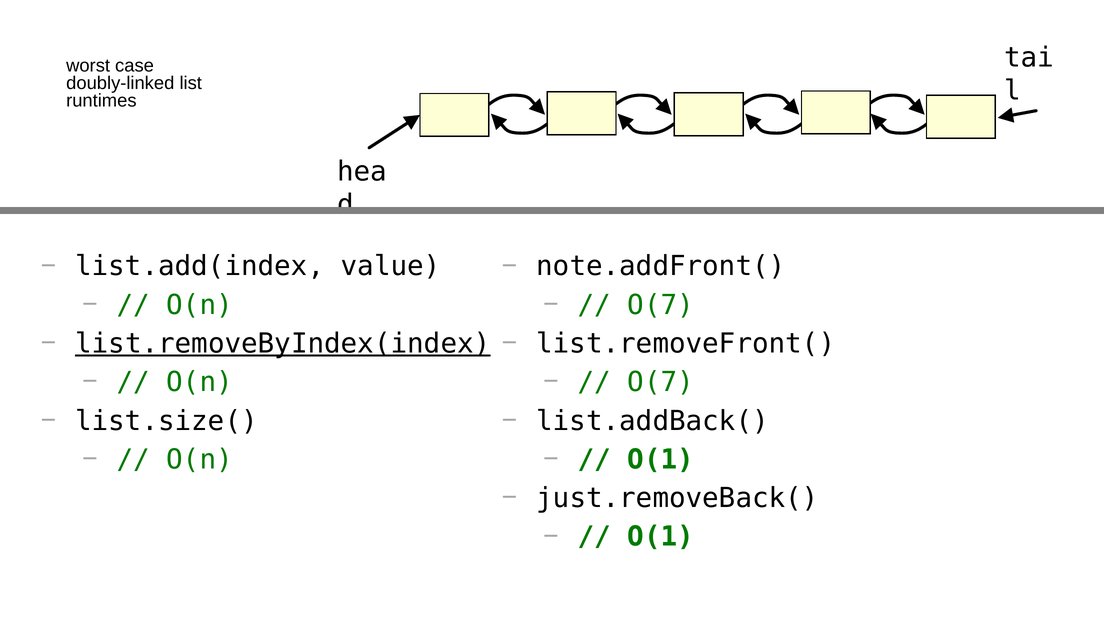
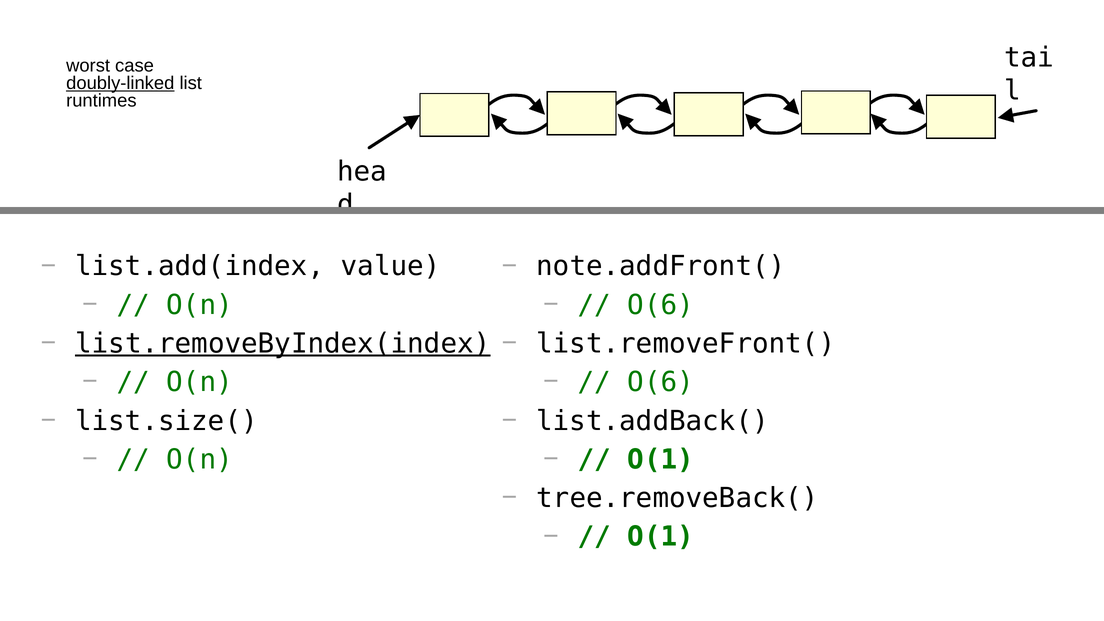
doubly-linked underline: none -> present (120, 83)
O(7: O(7 -> O(6 (661, 305)
O(7: O(7 -> O(6 (661, 382)
just.removeBack(: just.removeBack( -> tree.removeBack( (677, 498)
